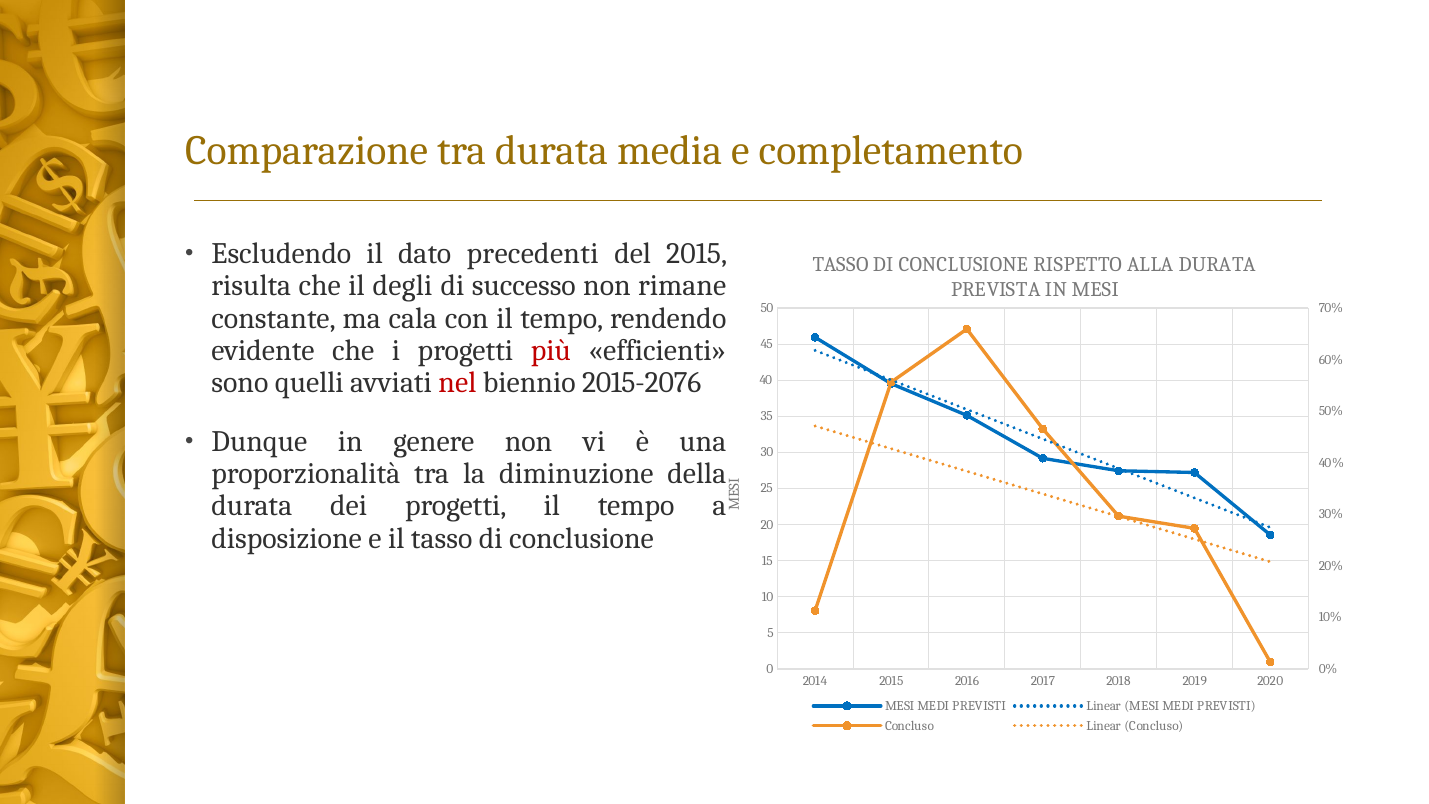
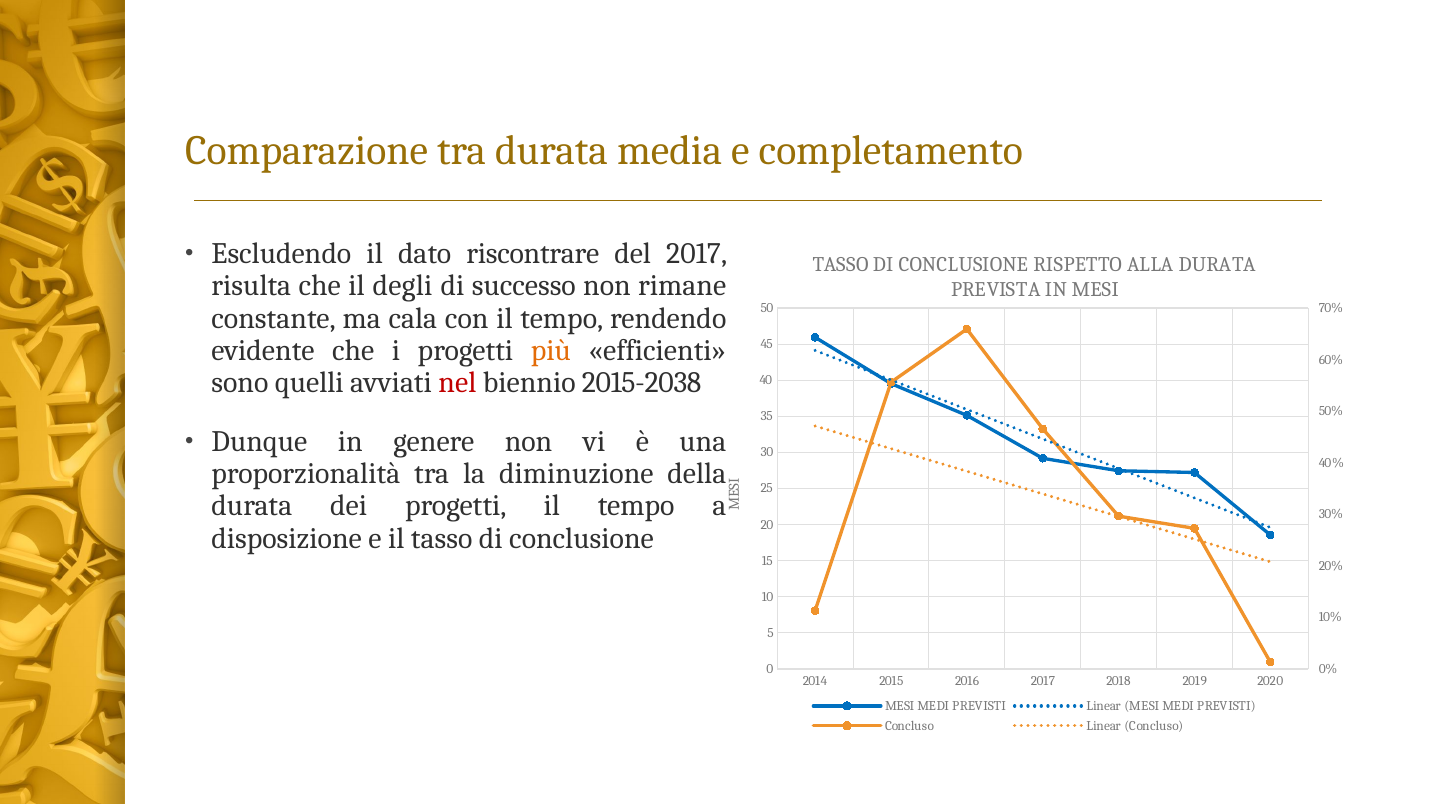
precedenti: precedenti -> riscontrare (533, 254)
del 2015: 2015 -> 2017 (697, 254)
più colour: red -> orange (551, 351)
2015-2076: 2015-2076 -> 2015-2038 (642, 383)
